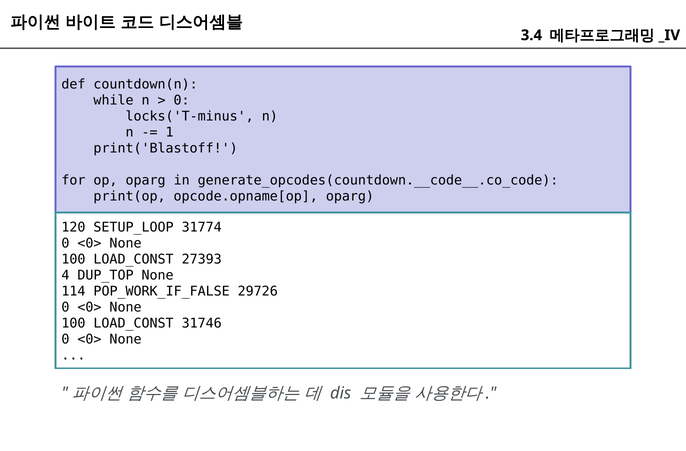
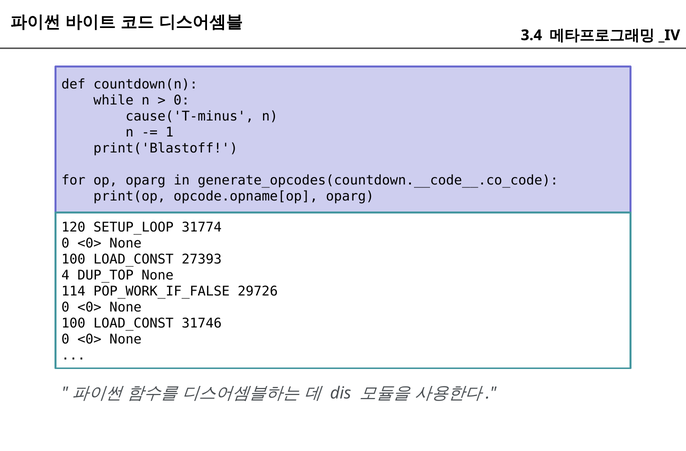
locks('T-minus: locks('T-minus -> cause('T-minus (190, 116)
